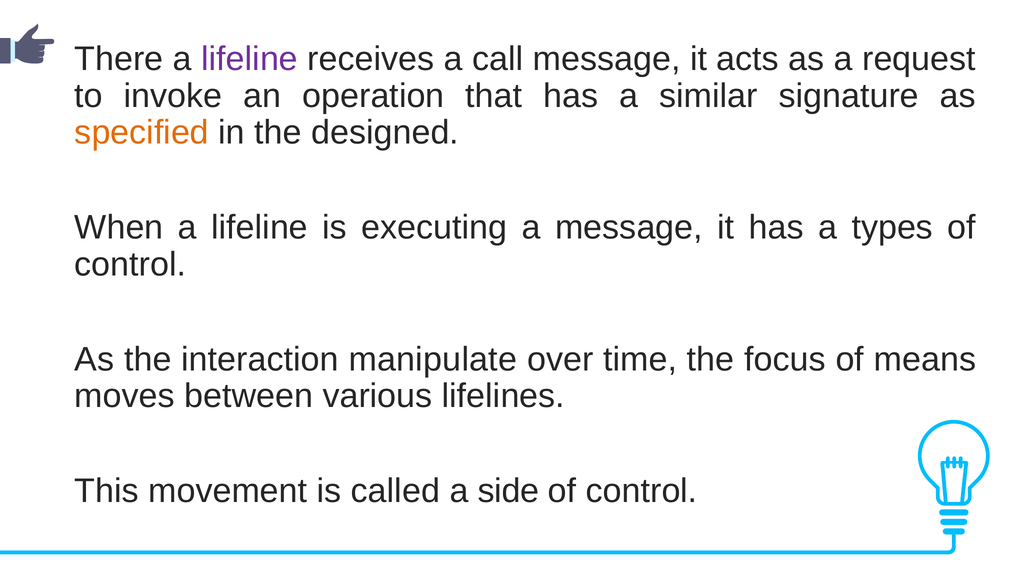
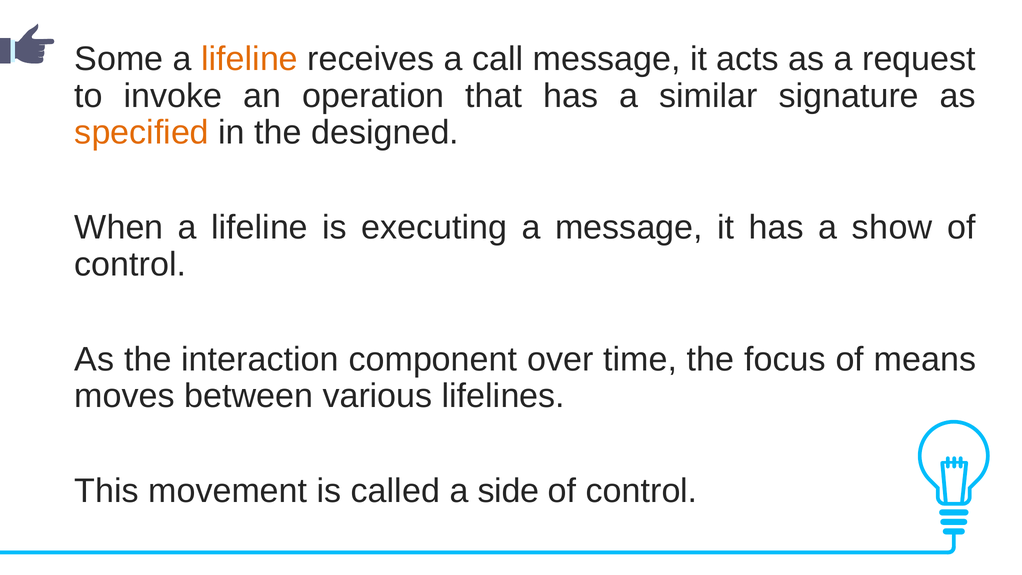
There: There -> Some (119, 59)
lifeline colour: purple -> orange (250, 59)
types: types -> show (892, 228)
manipulate: manipulate -> component (433, 359)
